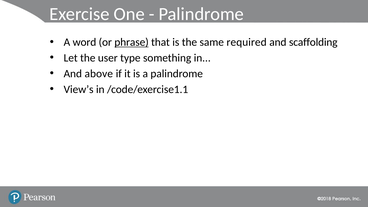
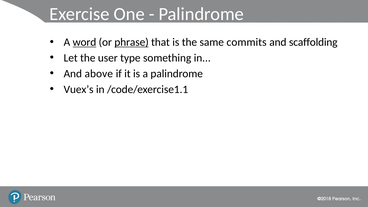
word underline: none -> present (84, 42)
required: required -> commits (247, 42)
View’s: View’s -> Vuex’s (79, 89)
